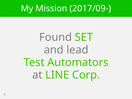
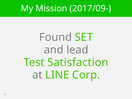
Automators: Automators -> Satisfaction (78, 62)
